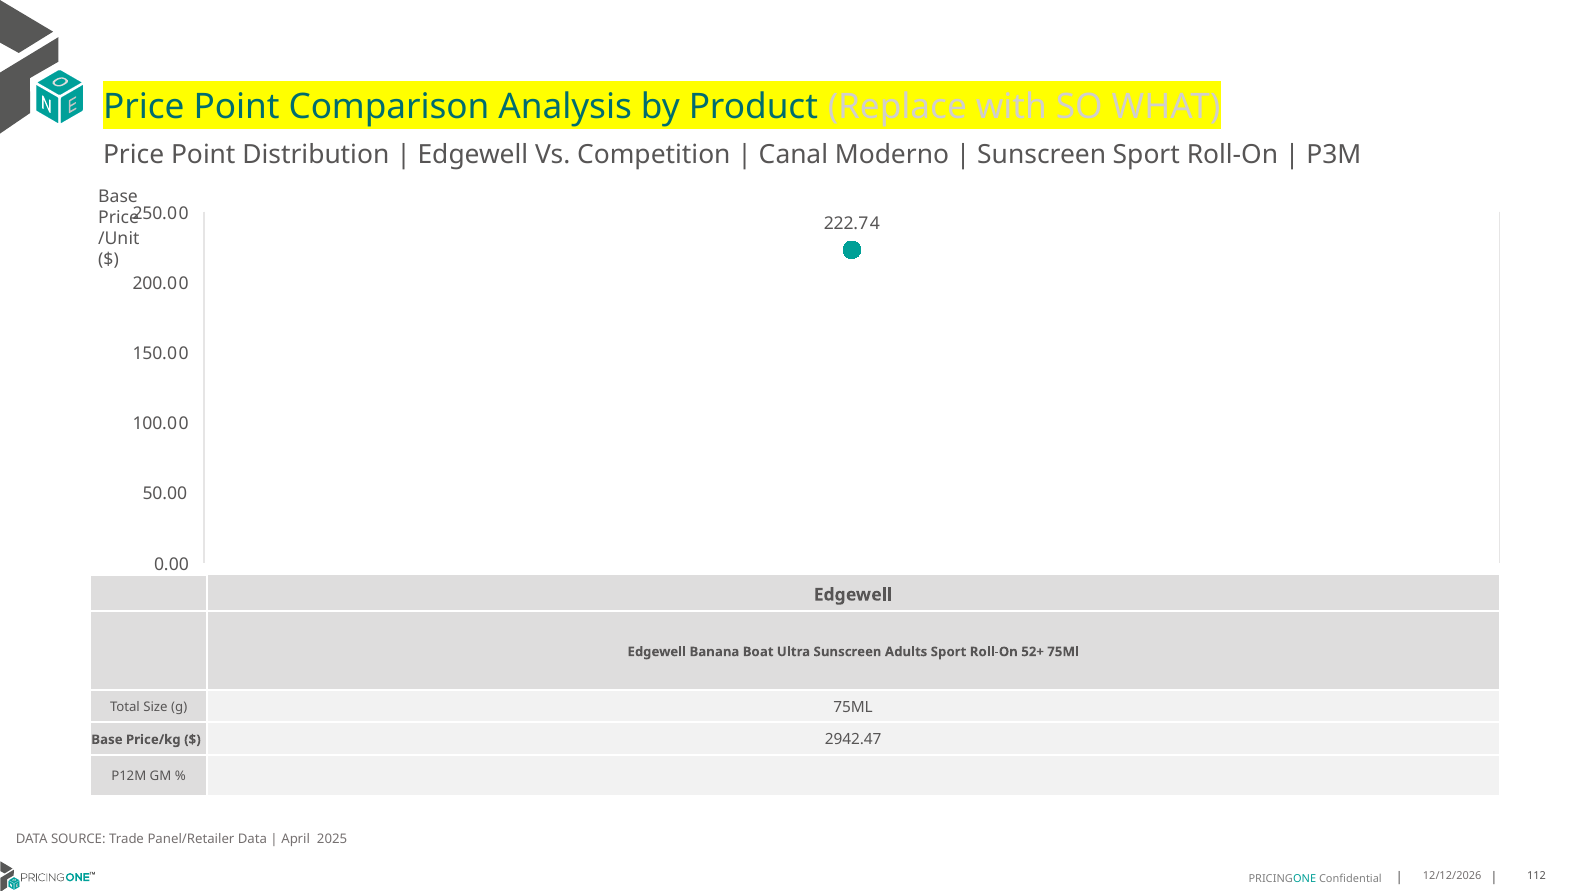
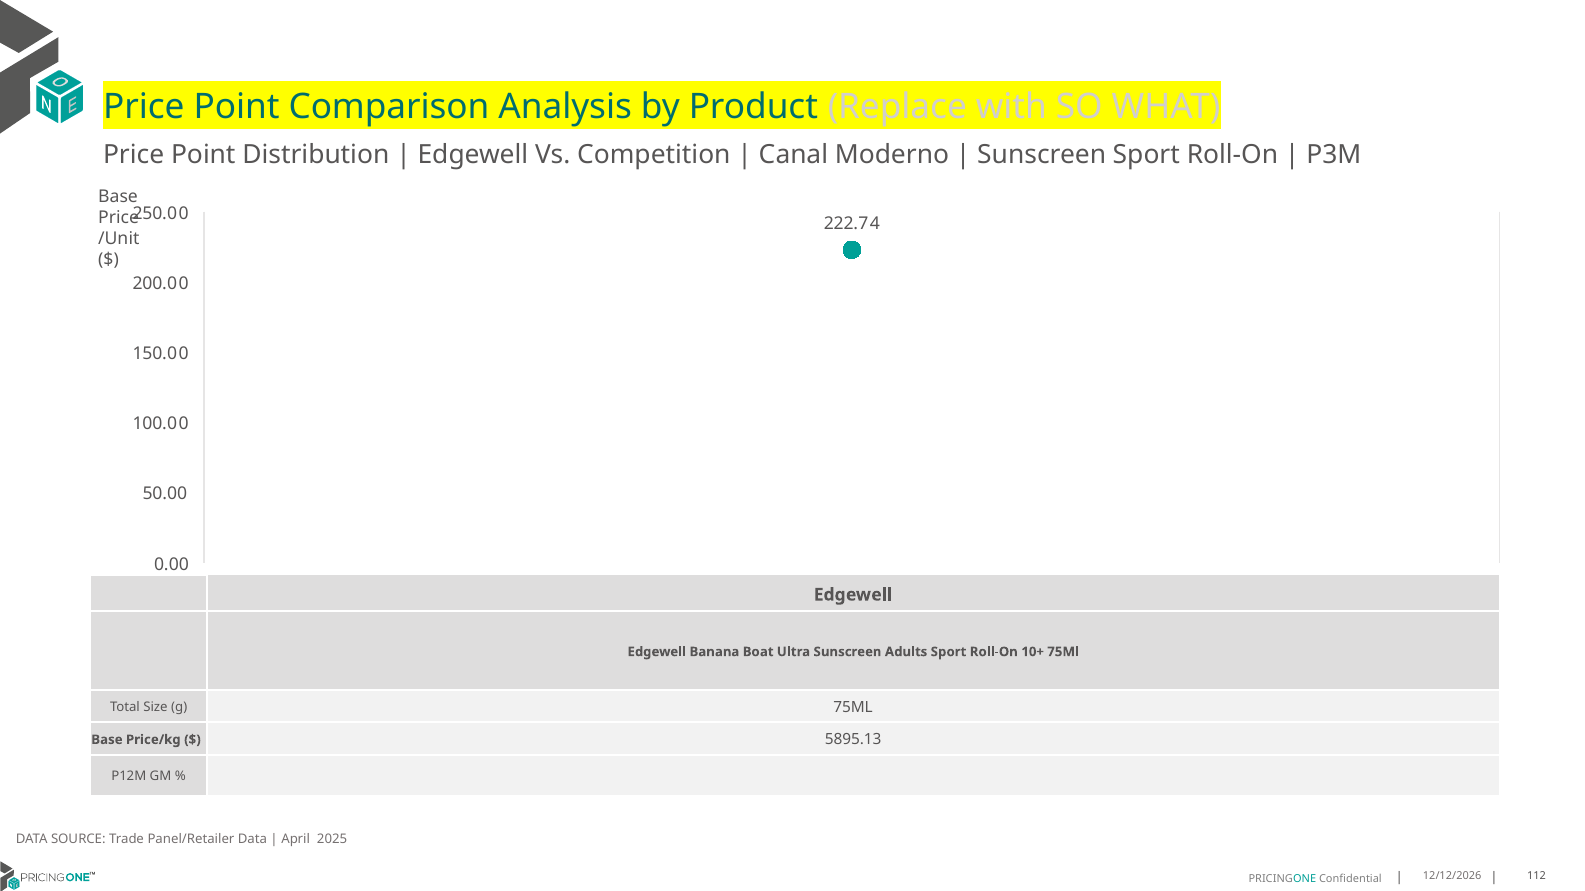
52+: 52+ -> 10+ (1033, 652)
2942.47: 2942.47 -> 5895.13 (853, 740)
